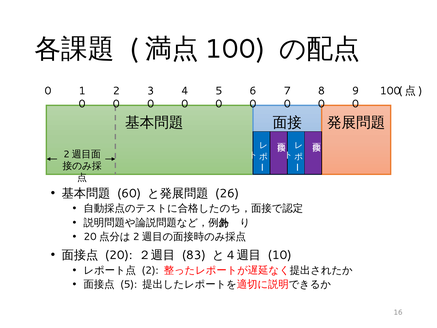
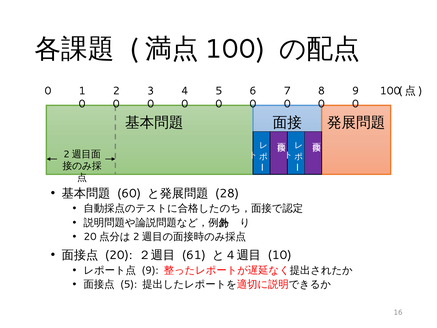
26: 26 -> 28 (227, 193)
83: 83 -> 61 (194, 255)
2: 2 -> 9 (150, 270)
